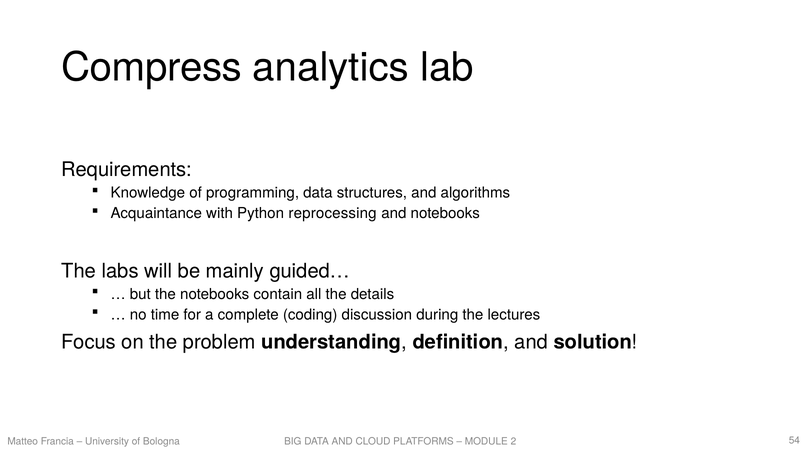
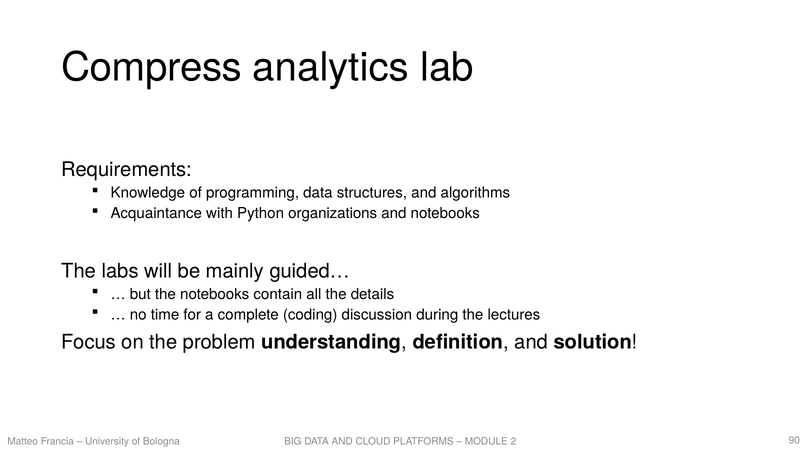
reprocessing: reprocessing -> organizations (333, 214)
54: 54 -> 90 (794, 441)
